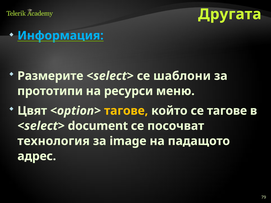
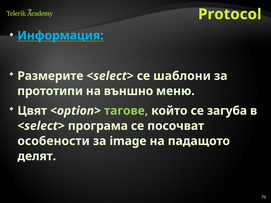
Другата: Другата -> Protocol (230, 14)
ресурси: ресурси -> външно (129, 91)
тагове colour: yellow -> light green (126, 111)
се тагове: тагове -> загуба (227, 111)
document: document -> програма (98, 126)
технология: технология -> особености (54, 141)
адрес: адрес -> делят (37, 156)
